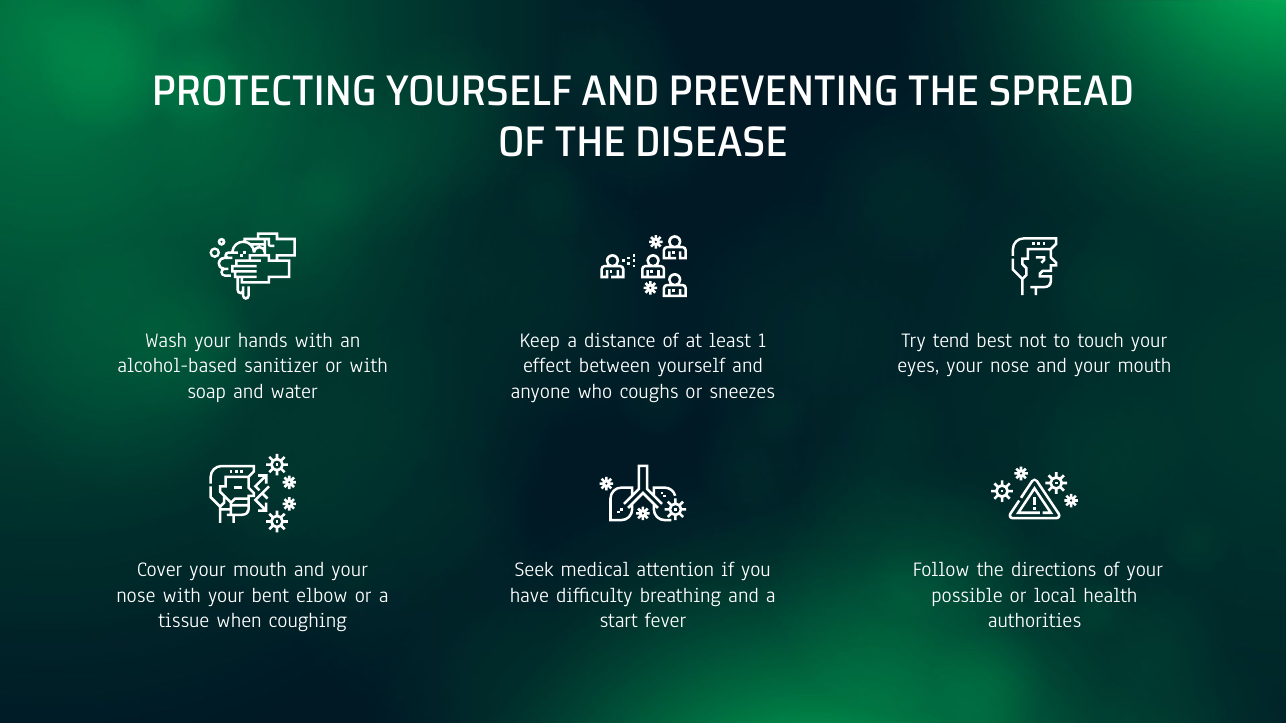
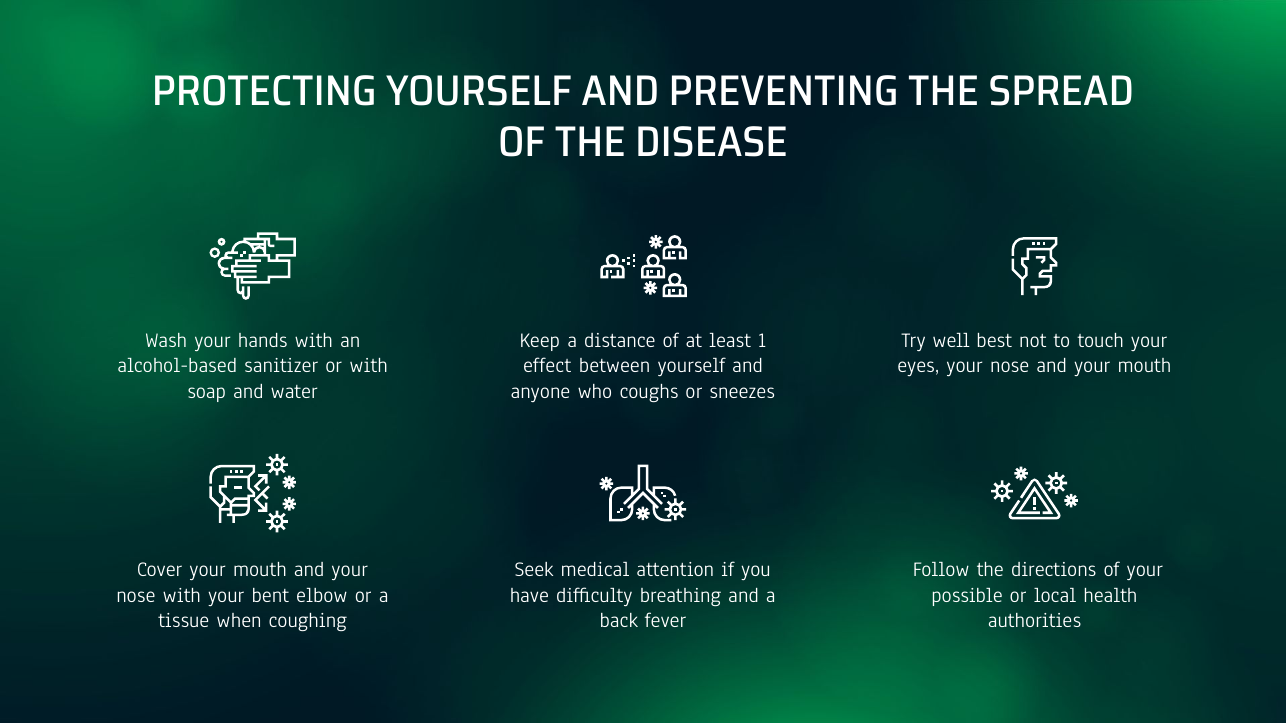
tend: tend -> well (951, 340)
start: start -> back (619, 621)
